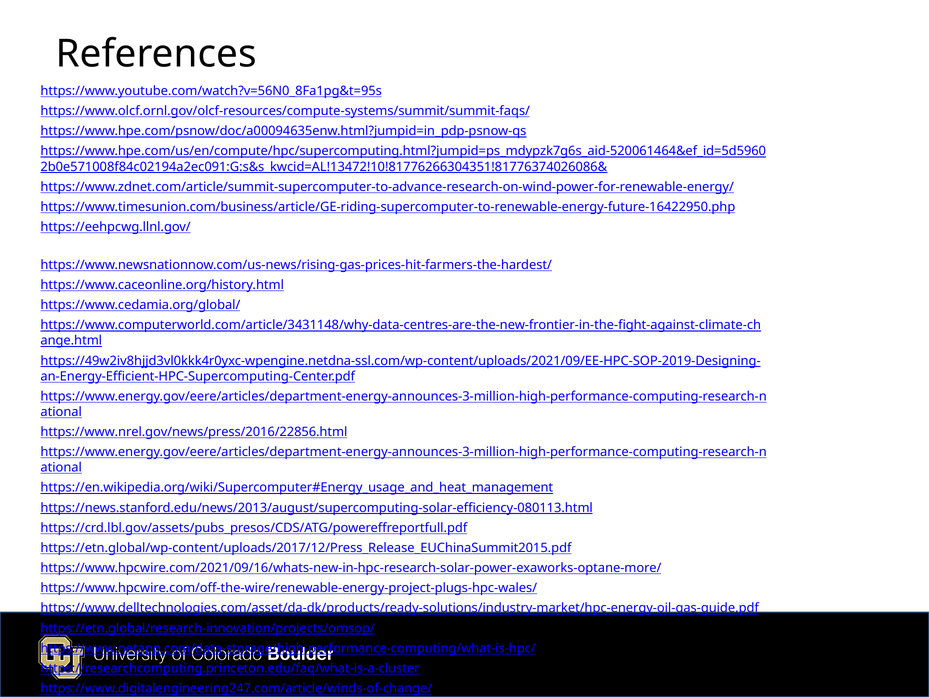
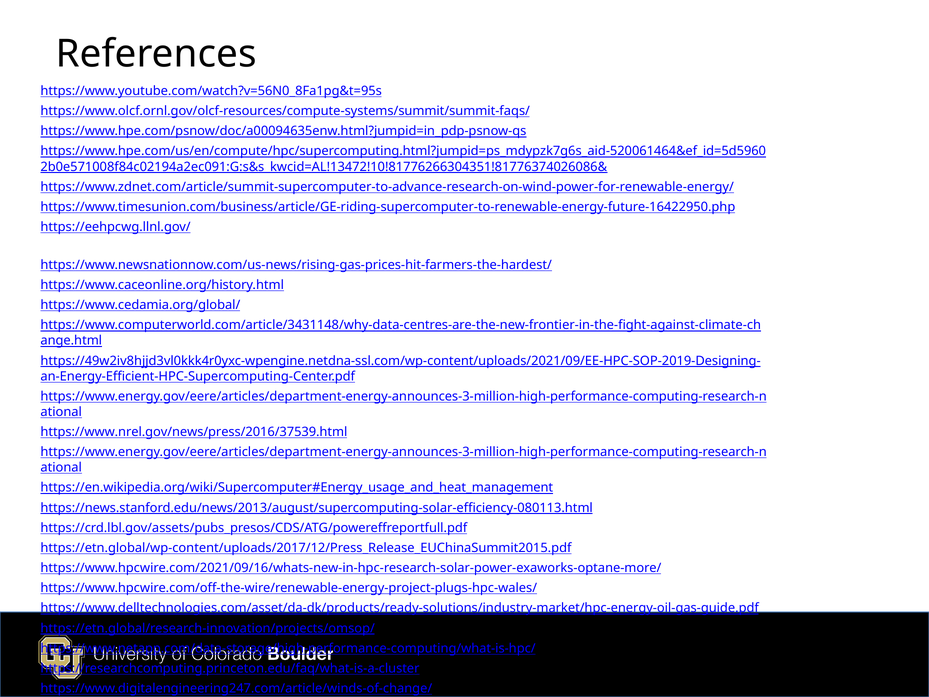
https://www.nrel.gov/news/press/2016/22856.html: https://www.nrel.gov/news/press/2016/22856.html -> https://www.nrel.gov/news/press/2016/37539.html (194, 432)
